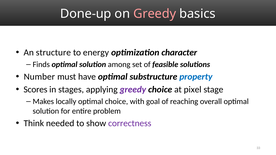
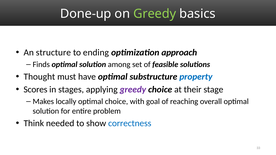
Greedy colour: pink -> light green (155, 14)
energy: energy -> ending (96, 53)
character: character -> approach (179, 53)
Number: Number -> Thought (39, 77)
pixel: pixel -> their (193, 90)
correctness colour: purple -> blue (130, 124)
